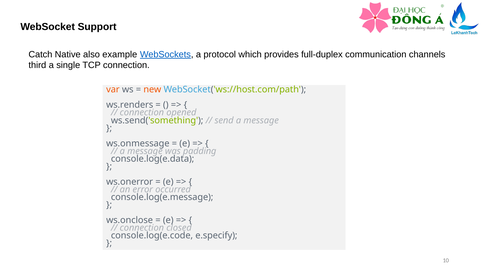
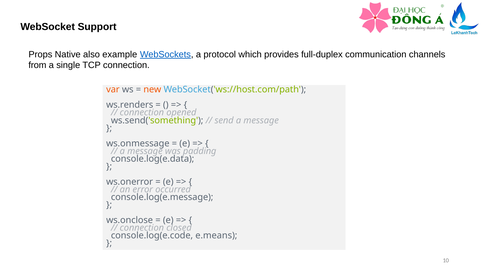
Catch: Catch -> Props (40, 54)
third: third -> from (37, 65)
e.specify: e.specify -> e.means (216, 236)
